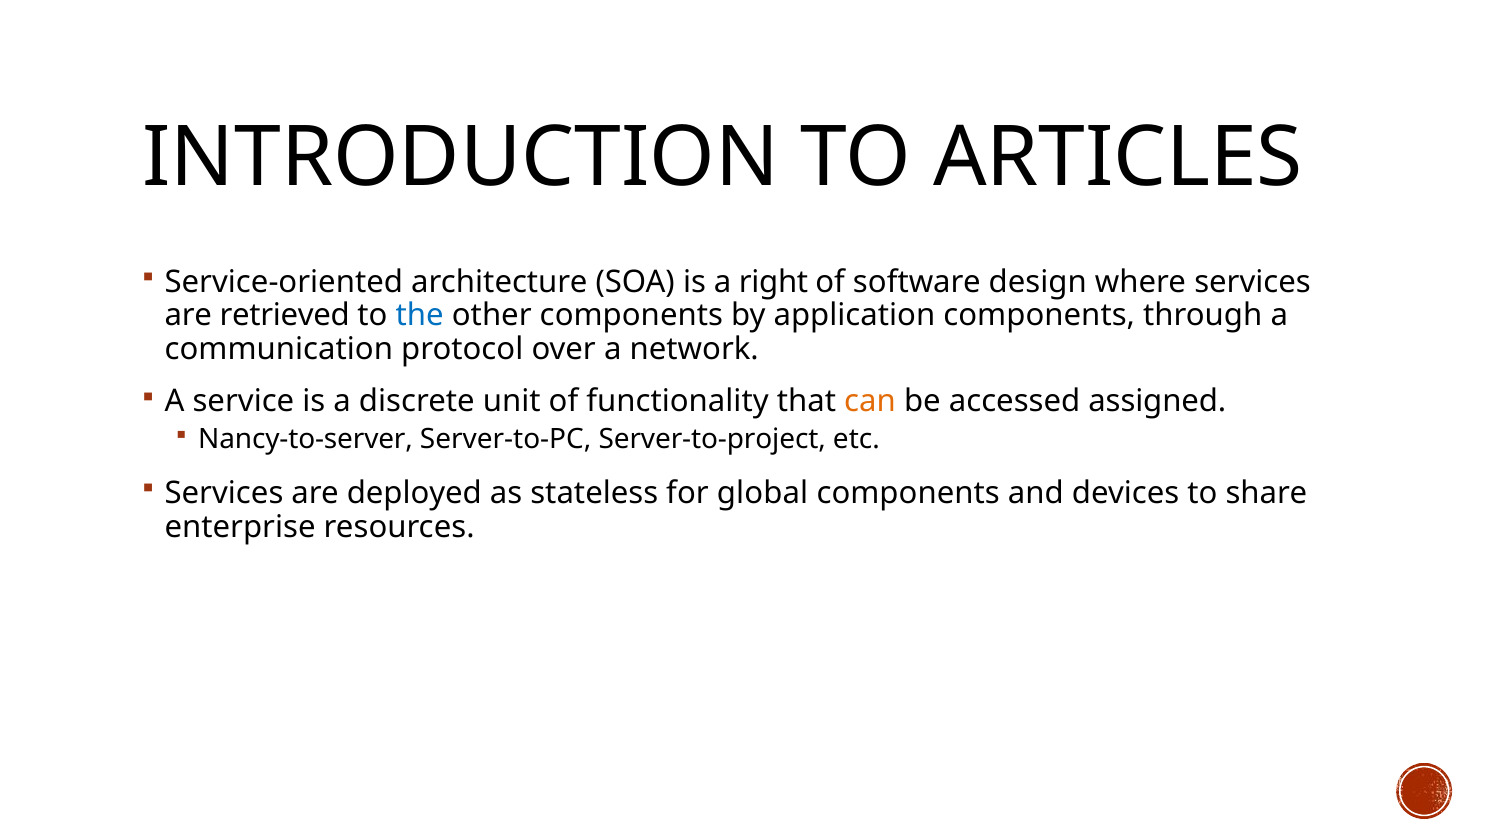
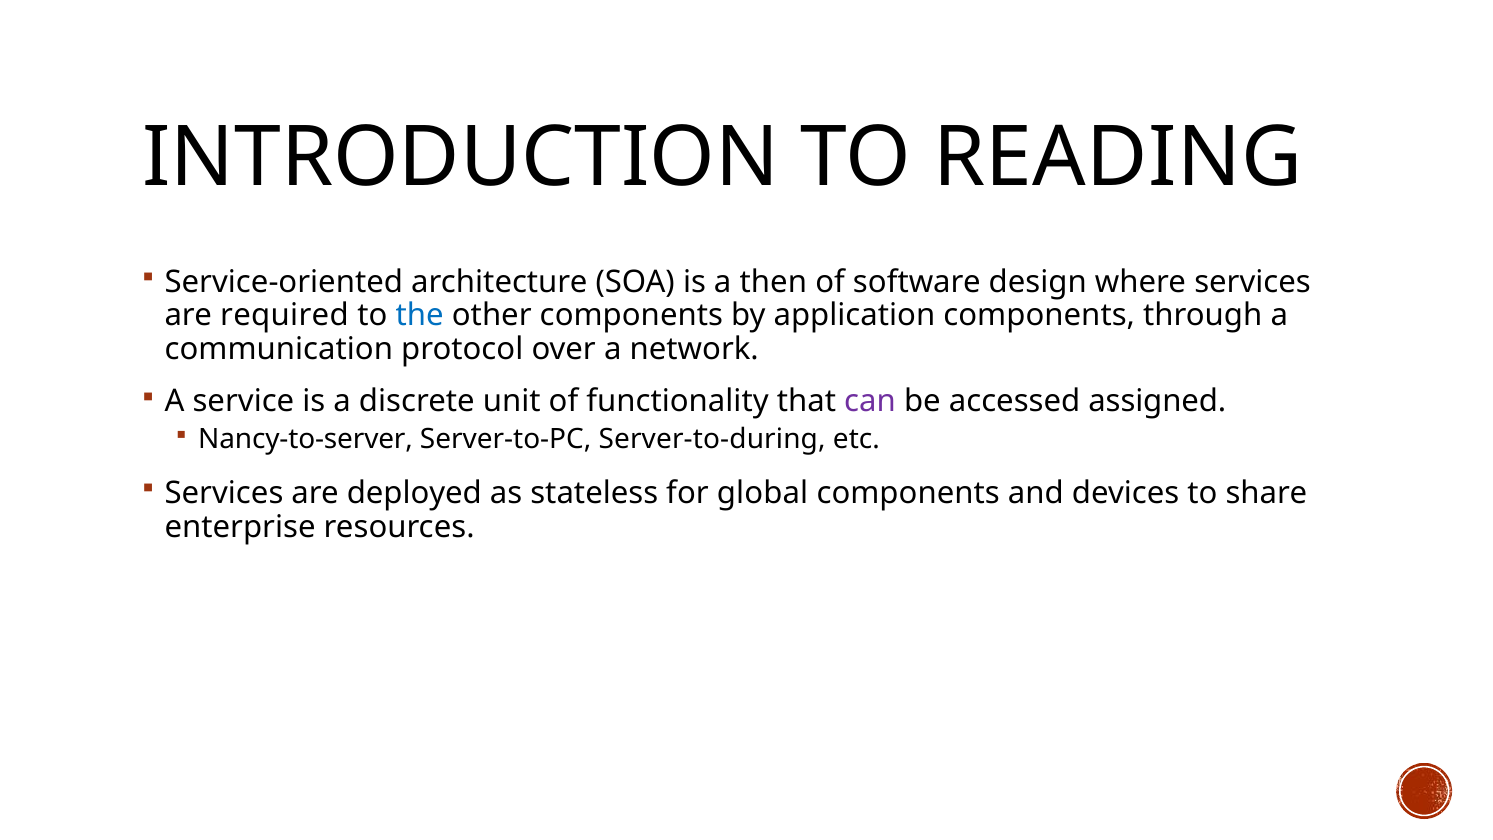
ARTICLES: ARTICLES -> READING (1118, 157)
right: right -> then (773, 282)
retrieved: retrieved -> required (284, 316)
can colour: orange -> purple (870, 401)
Server-to-project: Server-to-project -> Server-to-during (712, 440)
